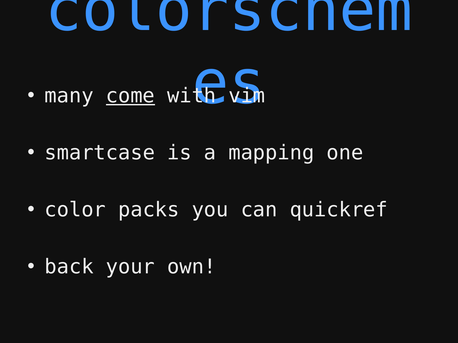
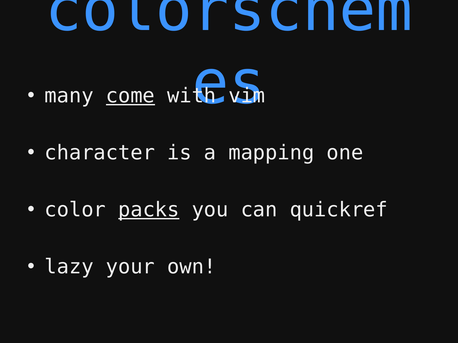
smartcase: smartcase -> character (100, 153)
packs underline: none -> present (149, 210)
back: back -> lazy (69, 267)
